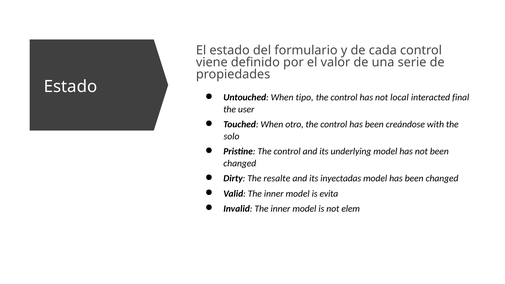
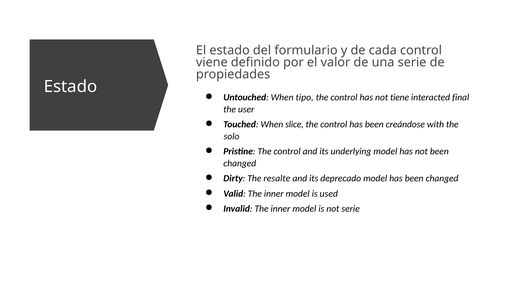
local: local -> tiene (400, 97)
otro: otro -> slice (294, 124)
inyectadas: inyectadas -> deprecado (341, 179)
evita: evita -> used (329, 194)
not elem: elem -> serie (351, 209)
